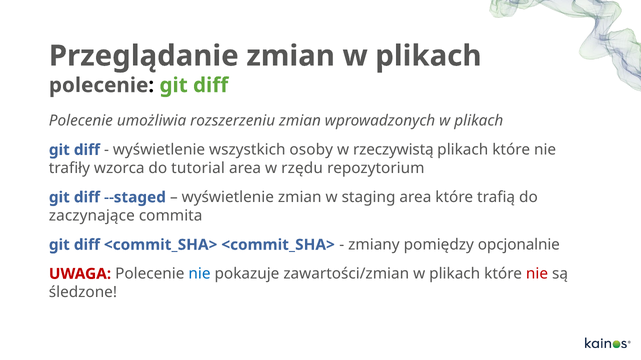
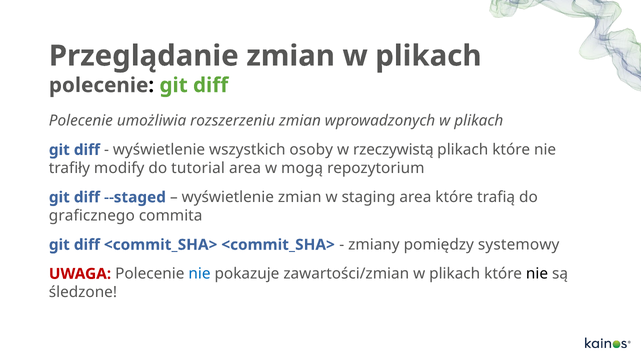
wzorca: wzorca -> modify (119, 168)
rzędu: rzędu -> mogą (302, 168)
zaczynające: zaczynające -> graficznego (92, 216)
opcjonalnie: opcjonalnie -> systemowy (519, 245)
nie colour: red -> black (537, 274)
